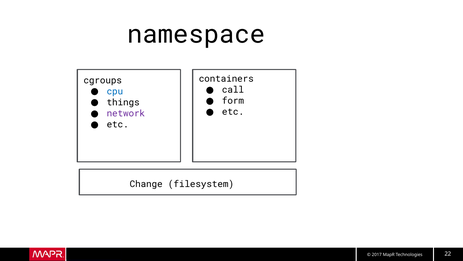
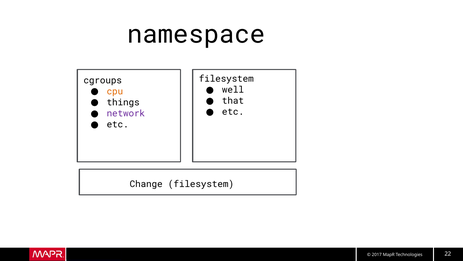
containers: containers -> filesystem (226, 79)
call: call -> well (233, 90)
cpu colour: blue -> orange (115, 91)
form: form -> that (233, 101)
